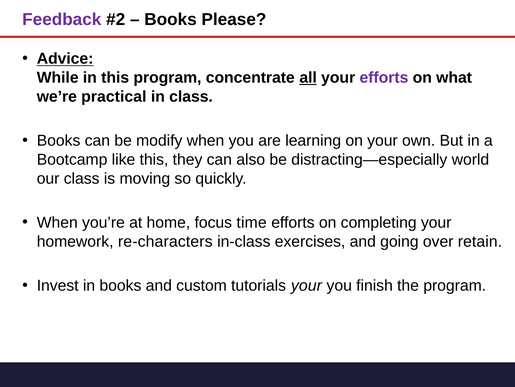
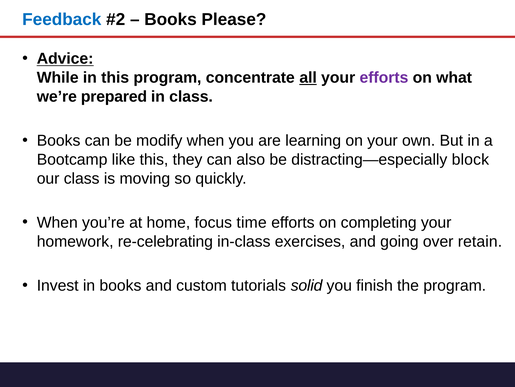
Feedback colour: purple -> blue (62, 20)
practical: practical -> prepared (114, 96)
world: world -> block (470, 159)
re-characters: re-characters -> re-celebrating (165, 241)
tutorials your: your -> solid (307, 285)
